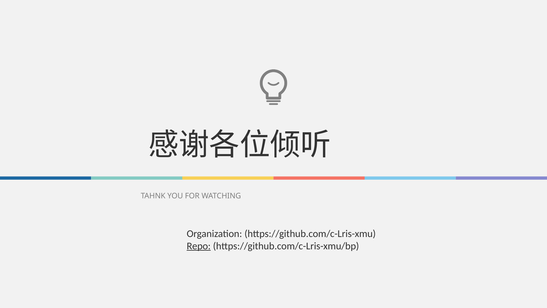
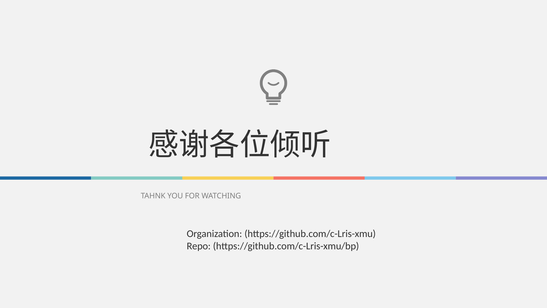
Repo underline: present -> none (199, 246)
